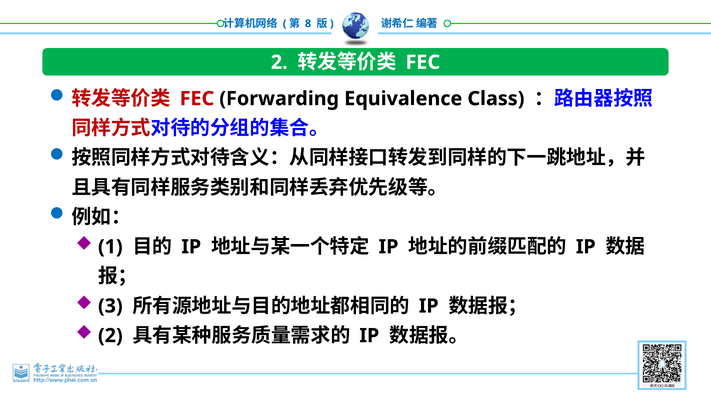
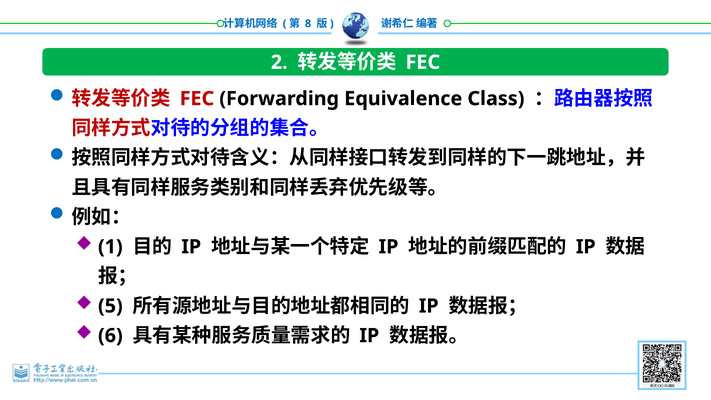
3: 3 -> 5 (110, 306)
2: 2 -> 6 (110, 336)
